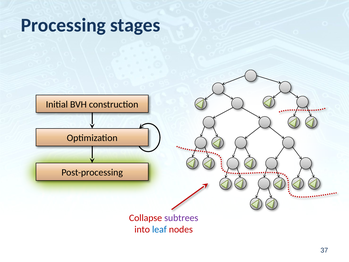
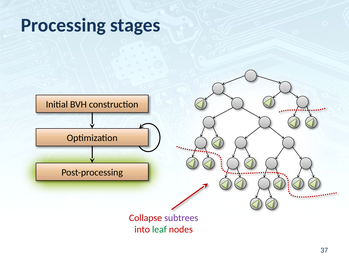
leaf colour: blue -> green (159, 229)
